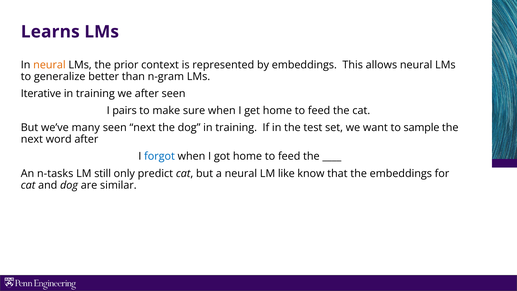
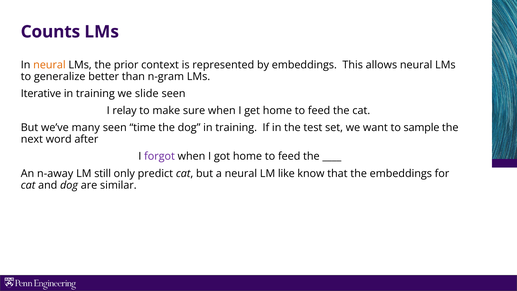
Learns: Learns -> Counts (50, 32)
we after: after -> slide (147, 94)
pairs: pairs -> relay (125, 111)
seen next: next -> time (143, 128)
forgot colour: blue -> purple (159, 156)
n-tasks: n-tasks -> n-away (55, 173)
